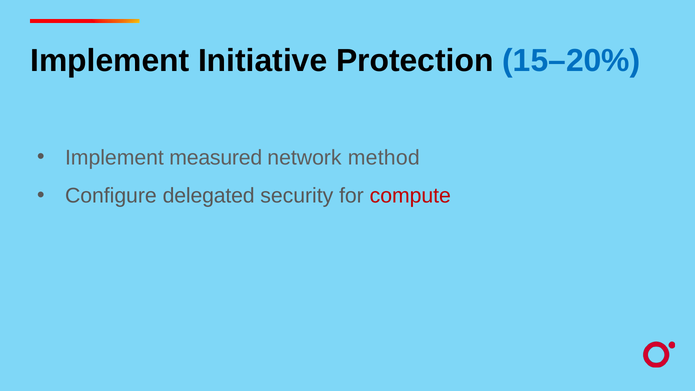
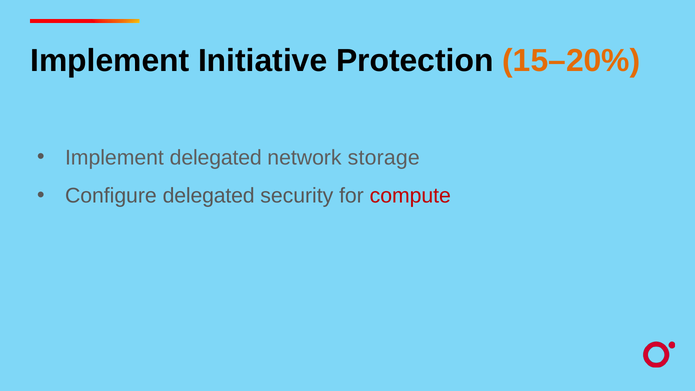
15–20% colour: blue -> orange (571, 61)
Implement measured: measured -> delegated (216, 158)
method: method -> storage (384, 158)
